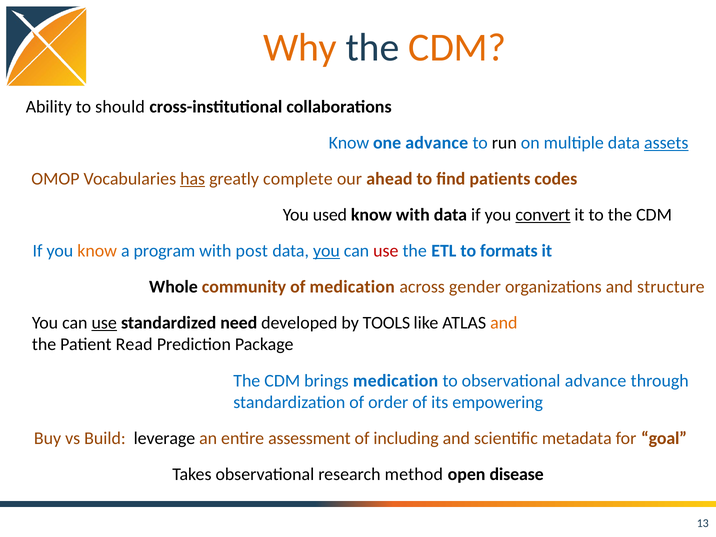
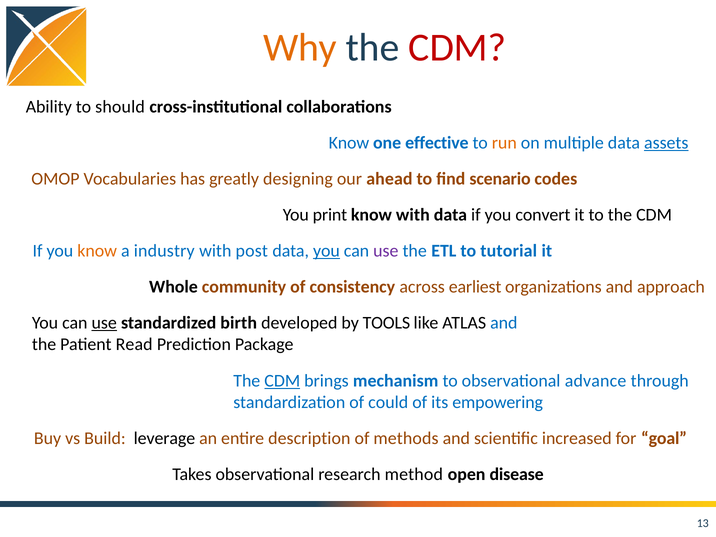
CDM colour: orange -> red (457, 48)
one advance: advance -> effective (437, 143)
run colour: black -> orange (504, 143)
has underline: present -> none (193, 179)
complete: complete -> designing (298, 179)
patients: patients -> scenario (500, 179)
used: used -> print (330, 215)
convert underline: present -> none (543, 215)
program: program -> industry (164, 251)
use colour: red -> purple (386, 251)
formats: formats -> tutorial (509, 251)
of medication: medication -> consistency (352, 287)
gender: gender -> earliest (475, 287)
structure: structure -> approach (671, 287)
need: need -> birth (239, 323)
and colour: orange -> blue (504, 323)
CDM underline: none -> present (282, 381)
brings medication: medication -> mechanism (396, 381)
order: order -> could (388, 402)
assessment: assessment -> description (309, 438)
including: including -> methods (406, 438)
metadata: metadata -> increased (577, 438)
